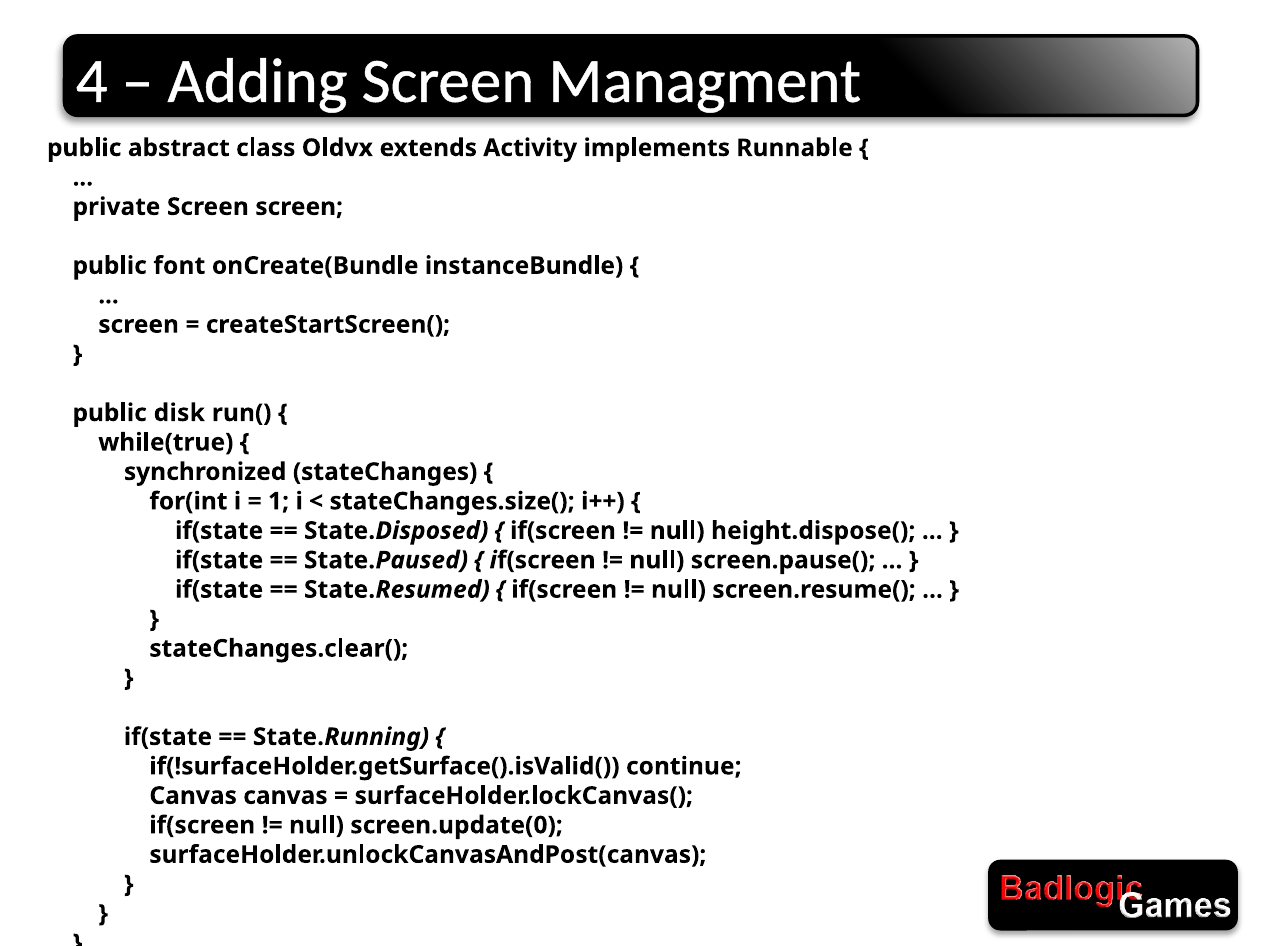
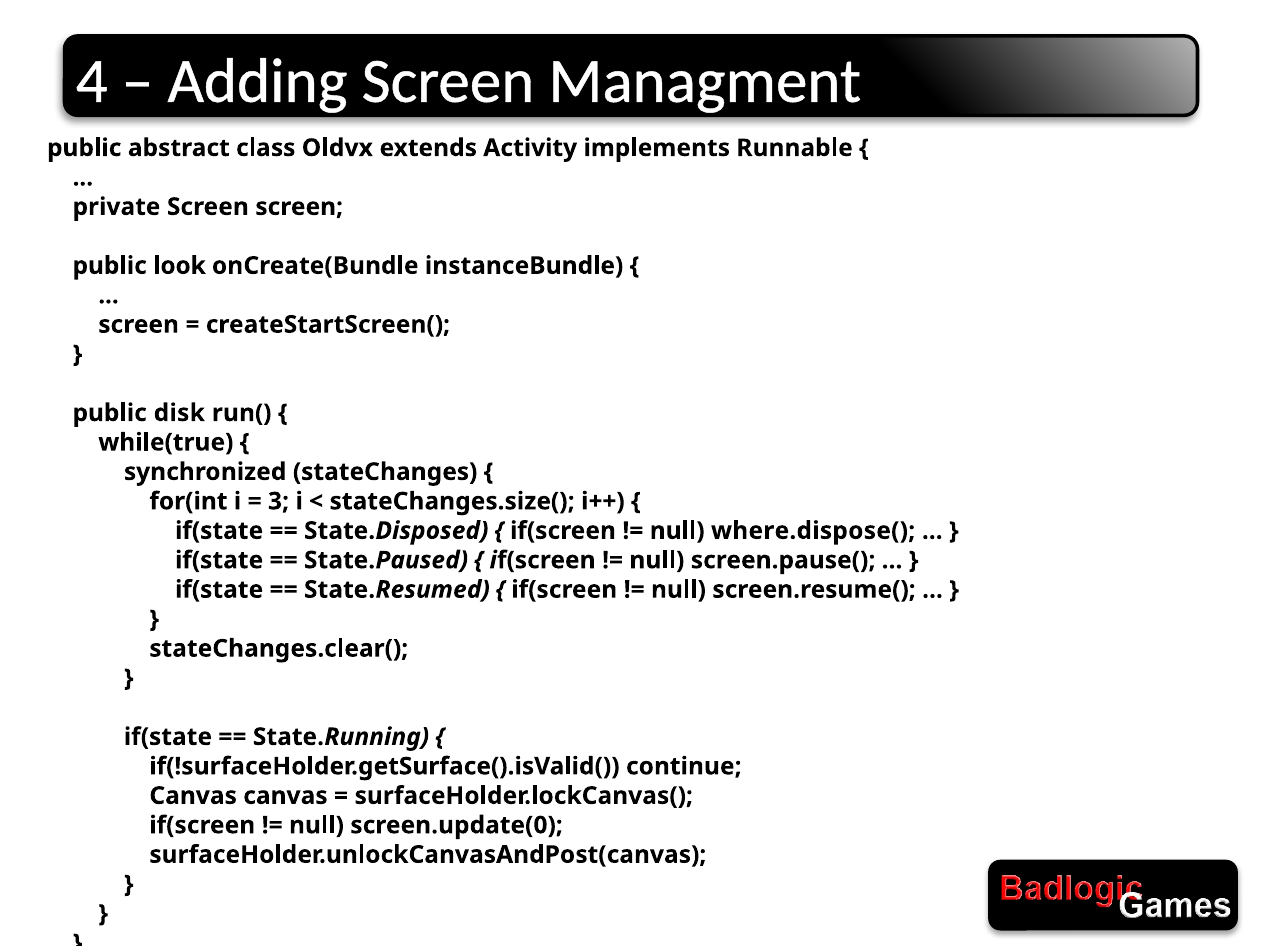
font: font -> look (180, 266)
1: 1 -> 3 (279, 502)
height.dispose(: height.dispose( -> where.dispose( (813, 531)
